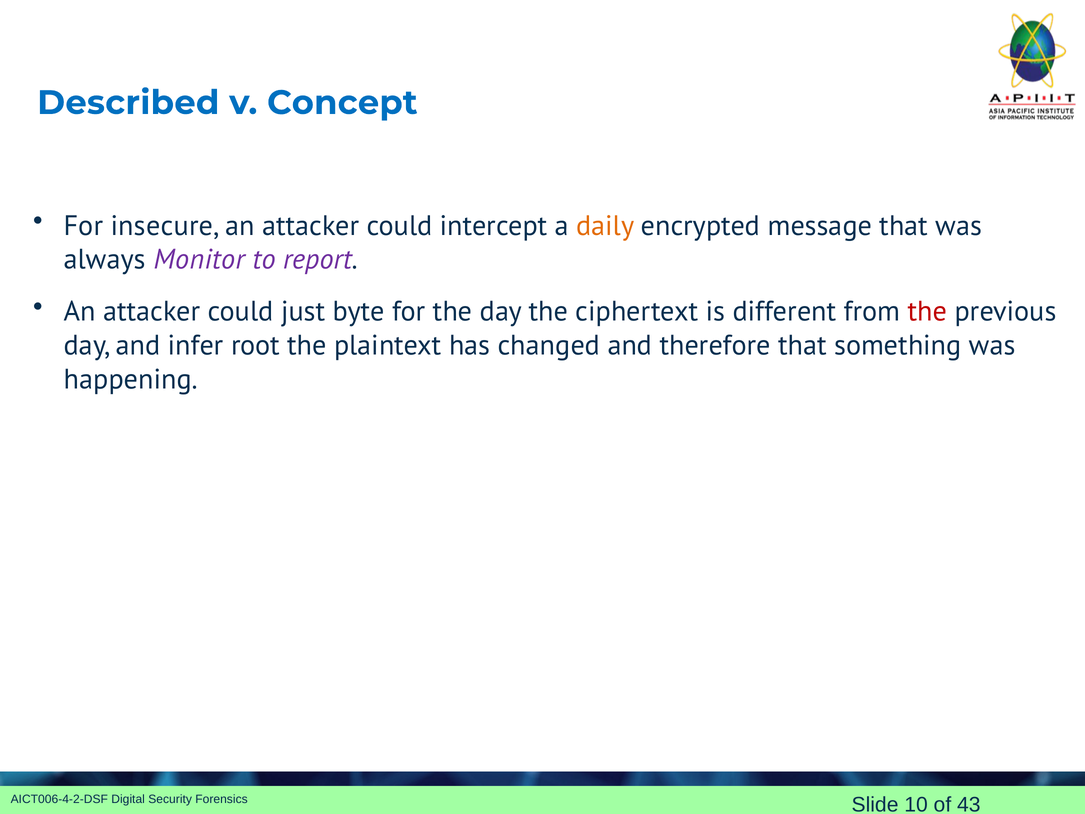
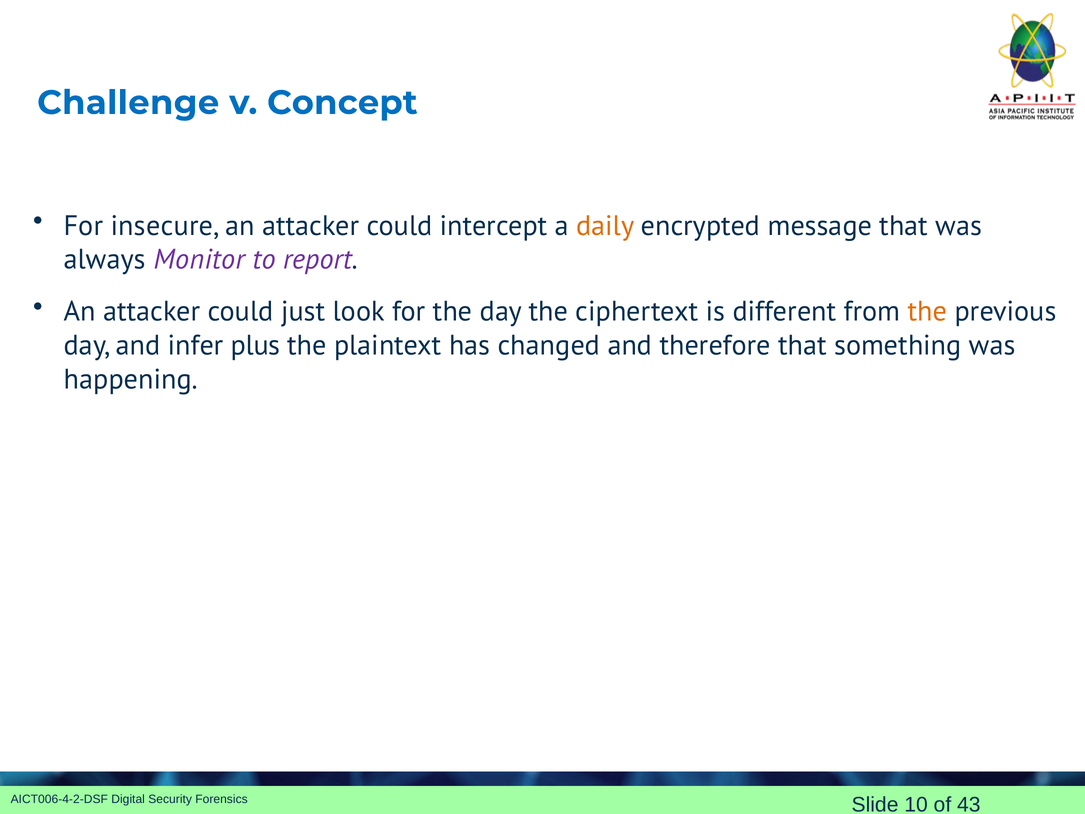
Described: Described -> Challenge (128, 103)
byte: byte -> look (359, 312)
the colour: red -> orange (928, 312)
root: root -> plus (255, 345)
